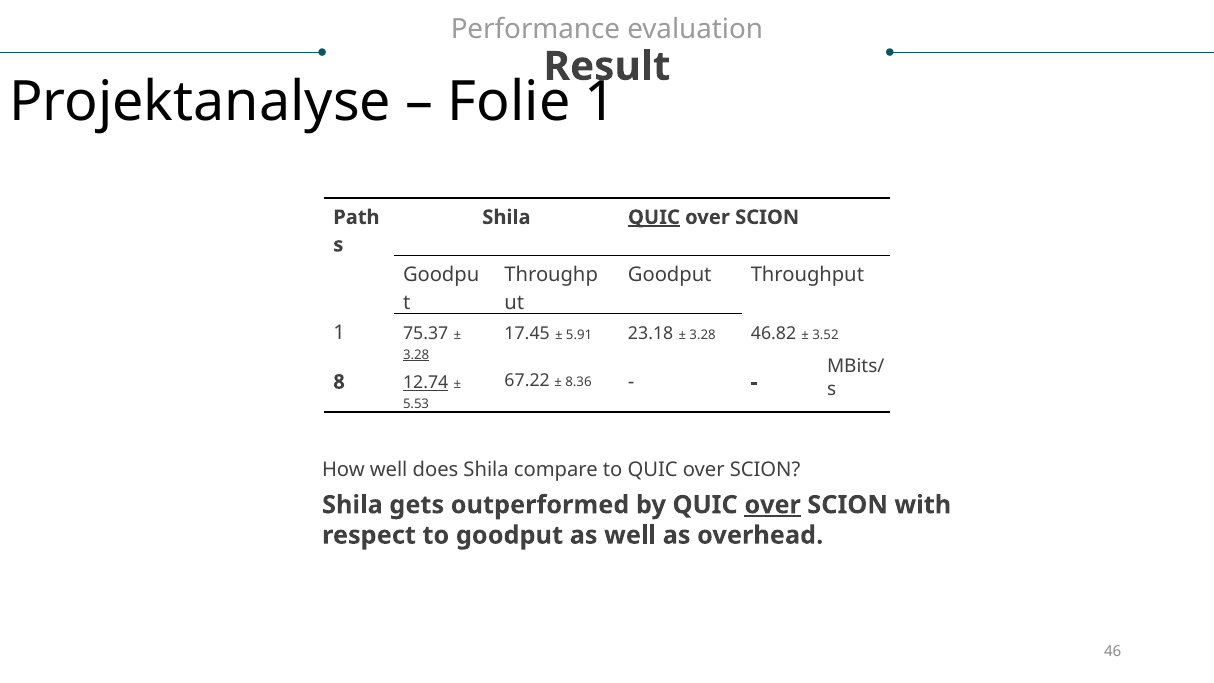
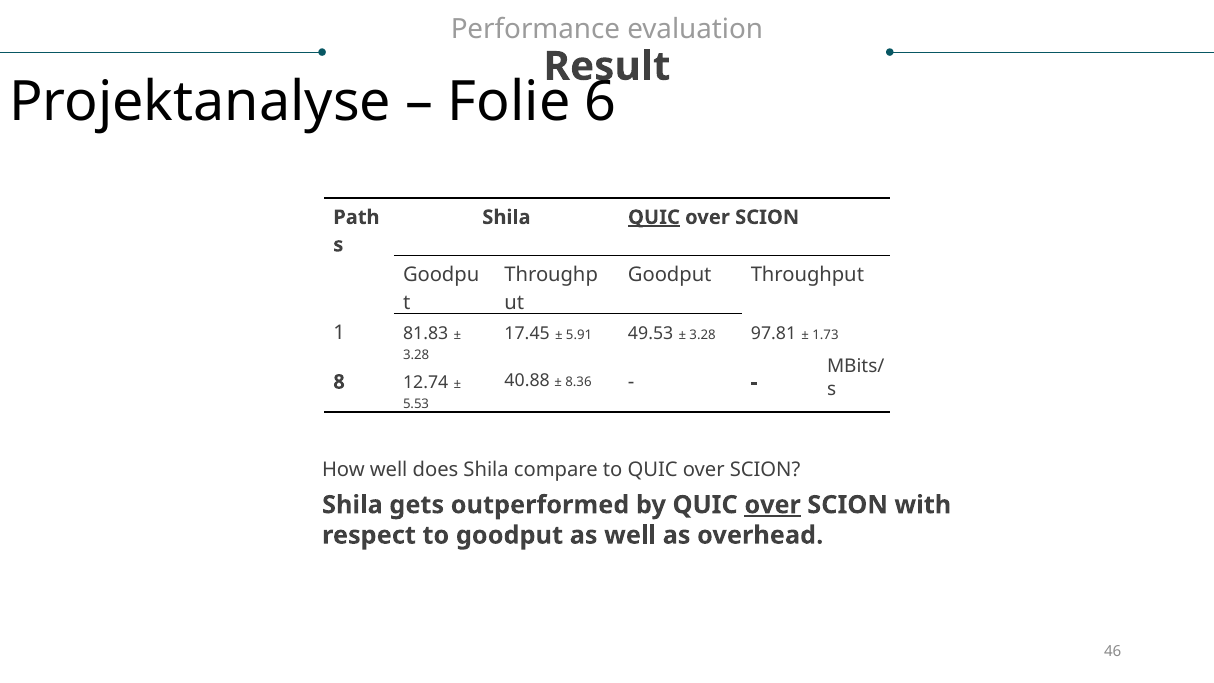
Folie 1: 1 -> 6 (601, 102)
75.37: 75.37 -> 81.83 (426, 333)
23.18: 23.18 -> 49.53 (651, 333)
46.82: 46.82 -> 97.81 (774, 333)
3.52: 3.52 -> 1.73 (825, 335)
3.28 underline: present -> none (416, 355)
67.22: 67.22 -> 40.88 (527, 380)
12.74 underline: present -> none (426, 383)
